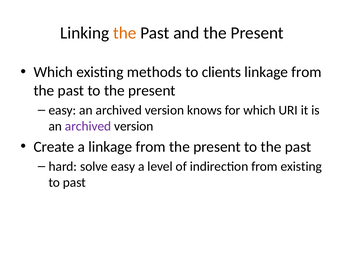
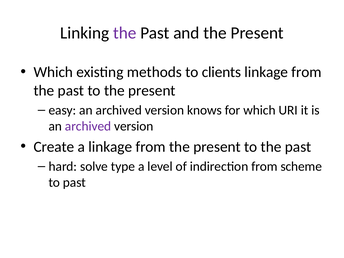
the colour: orange -> purple (125, 33)
solve easy: easy -> type (123, 166)
from existing: existing -> scheme (301, 166)
